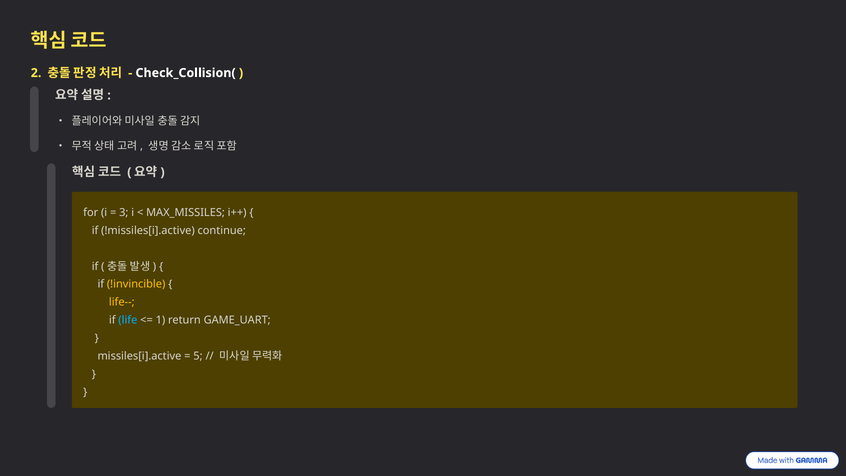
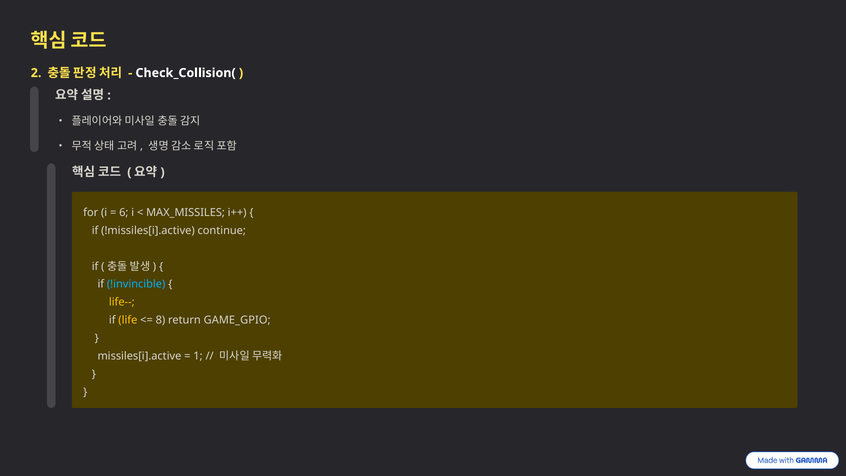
3: 3 -> 6 (124, 212)
!invincible colour: yellow -> light blue (136, 284)
life colour: light blue -> yellow (128, 320)
1: 1 -> 8 (160, 320)
GAME_UART: GAME_UART -> GAME_GPIO (237, 320)
5: 5 -> 1 (198, 356)
